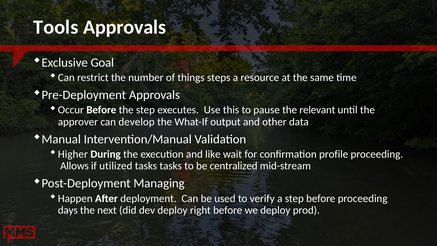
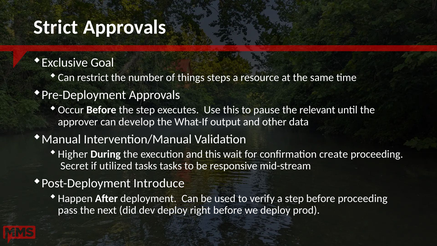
Tools: Tools -> Strict (56, 27)
and like: like -> this (213, 154)
profile: profile -> create (334, 154)
Allows: Allows -> Secret (74, 166)
centralized: centralized -> responsive (234, 166)
Managing: Managing -> Introduce (159, 183)
days: days -> pass (68, 210)
